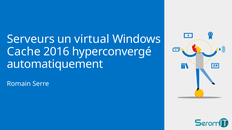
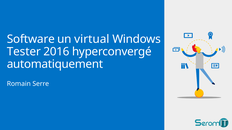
Serveurs: Serveurs -> Software (31, 39)
Cache: Cache -> Tester (24, 52)
